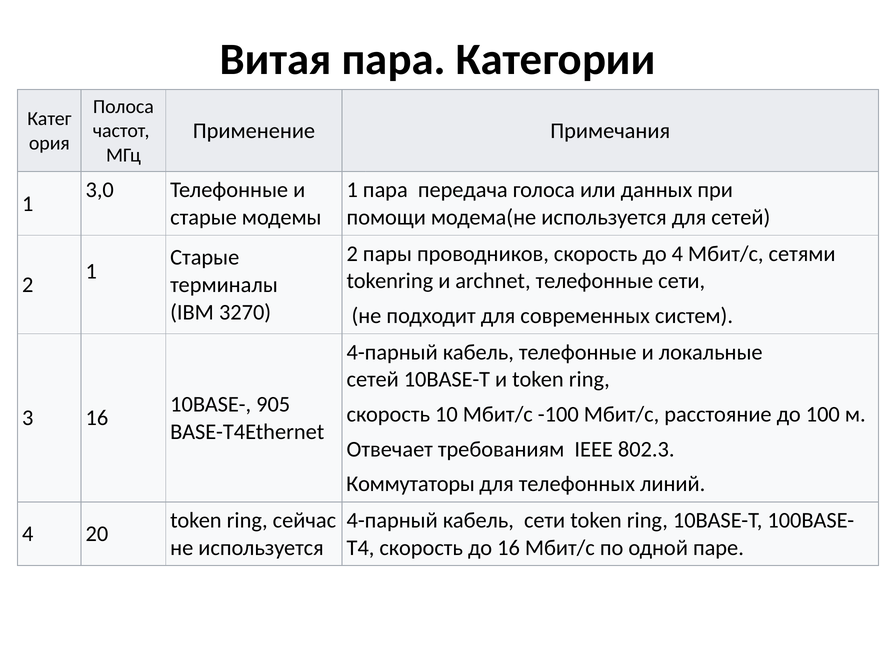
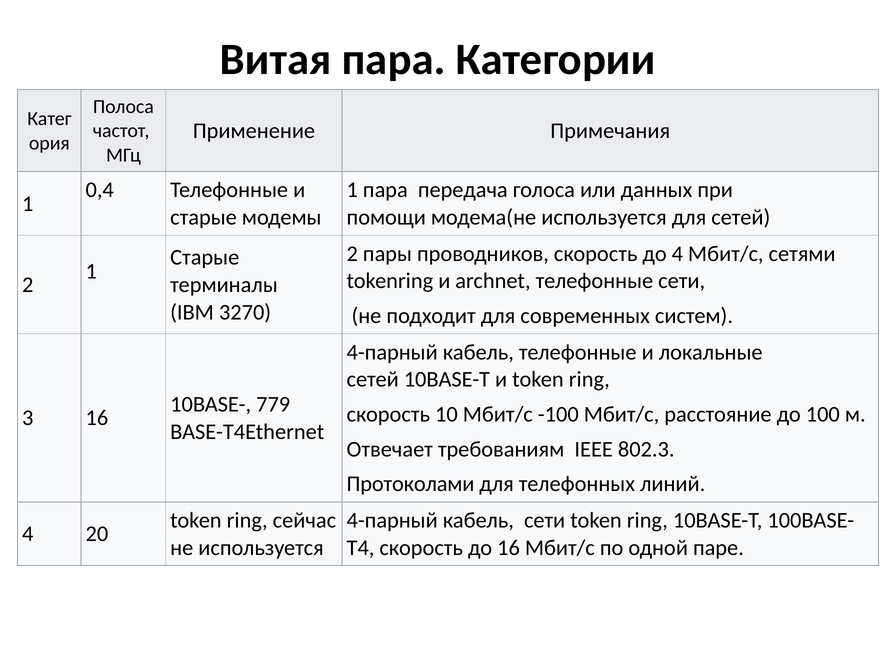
3,0: 3,0 -> 0,4 (100, 190)
905: 905 -> 779 (273, 404)
Коммутаторы: Коммутаторы -> Протоколами (411, 484)
